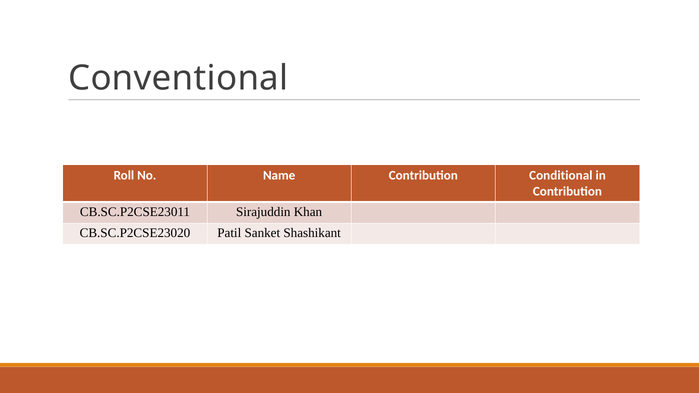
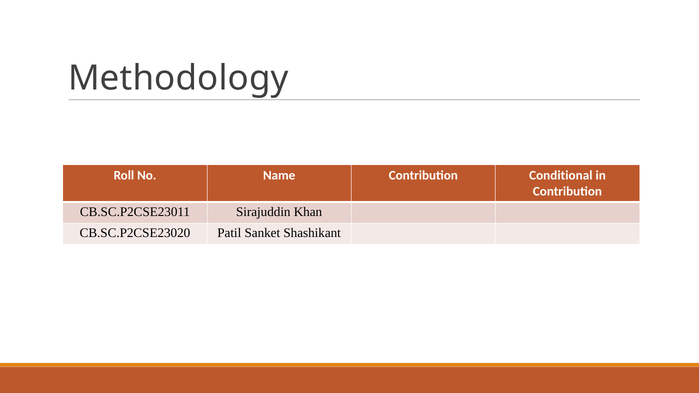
Conventional: Conventional -> Methodology (178, 78)
